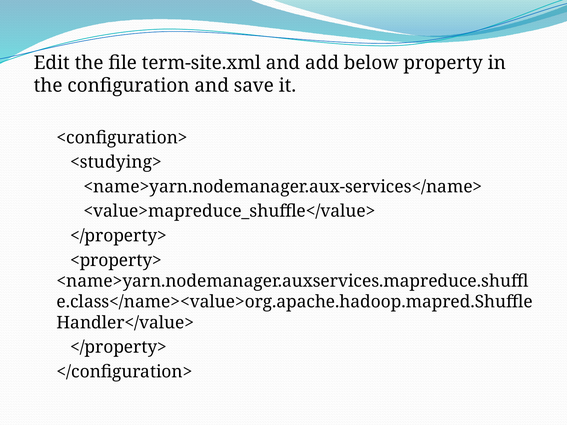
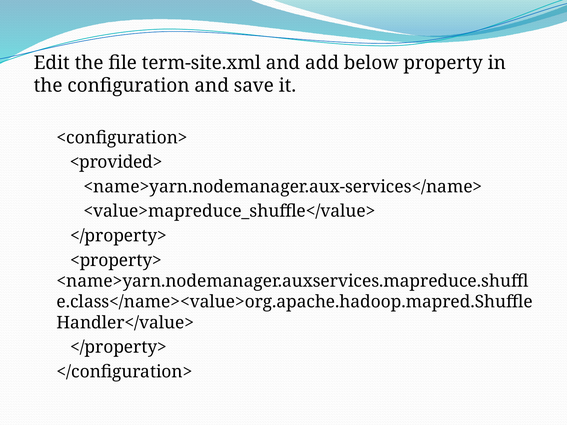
<studying>: <studying> -> <provided> (116, 162)
